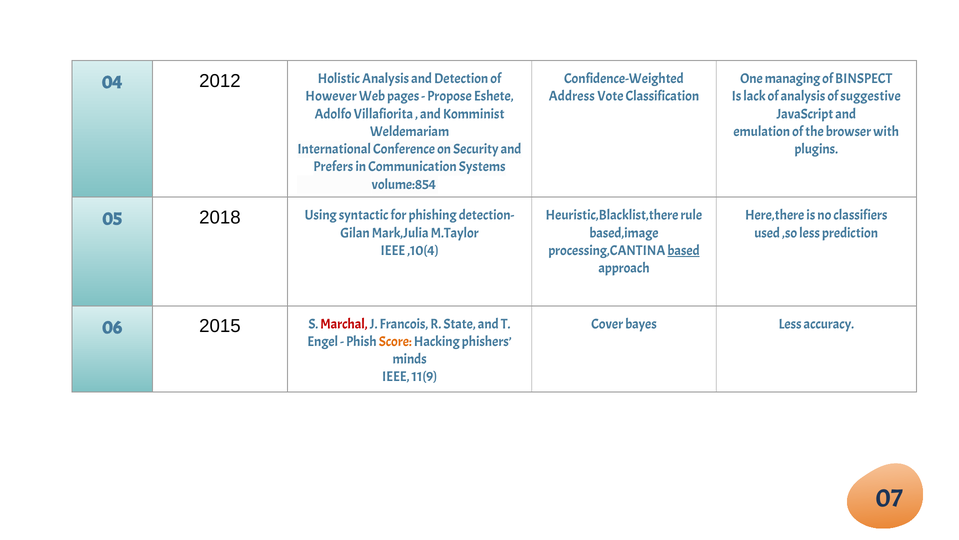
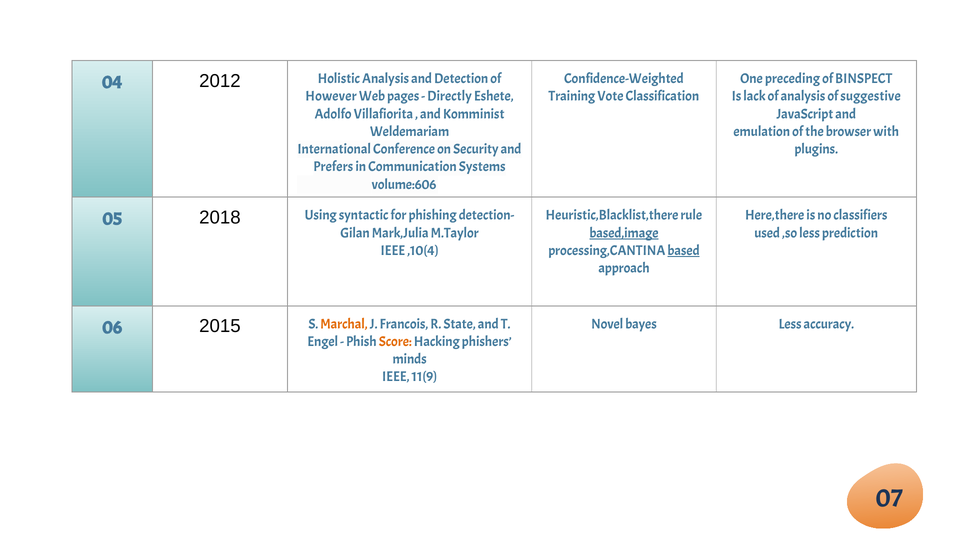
managing: managing -> preceding (792, 79)
Propose: Propose -> Directly (449, 96)
Address: Address -> Training (572, 96)
volume:854: volume:854 -> volume:606 (404, 184)
based,image underline: none -> present (624, 233)
Cover: Cover -> Novel (607, 324)
Marchal colour: red -> orange (344, 324)
